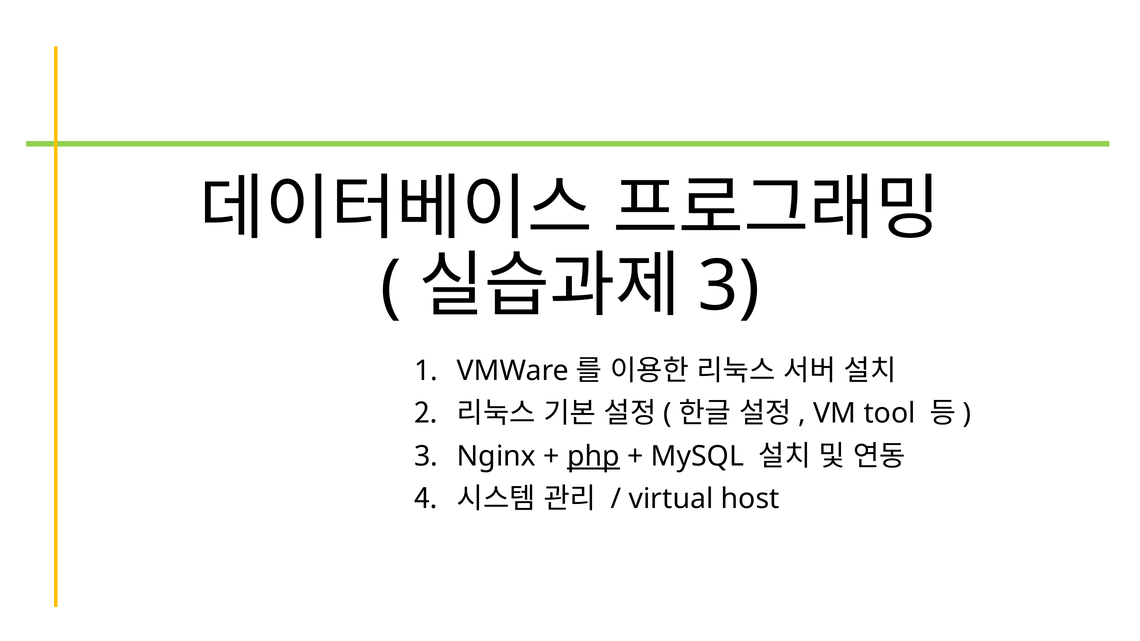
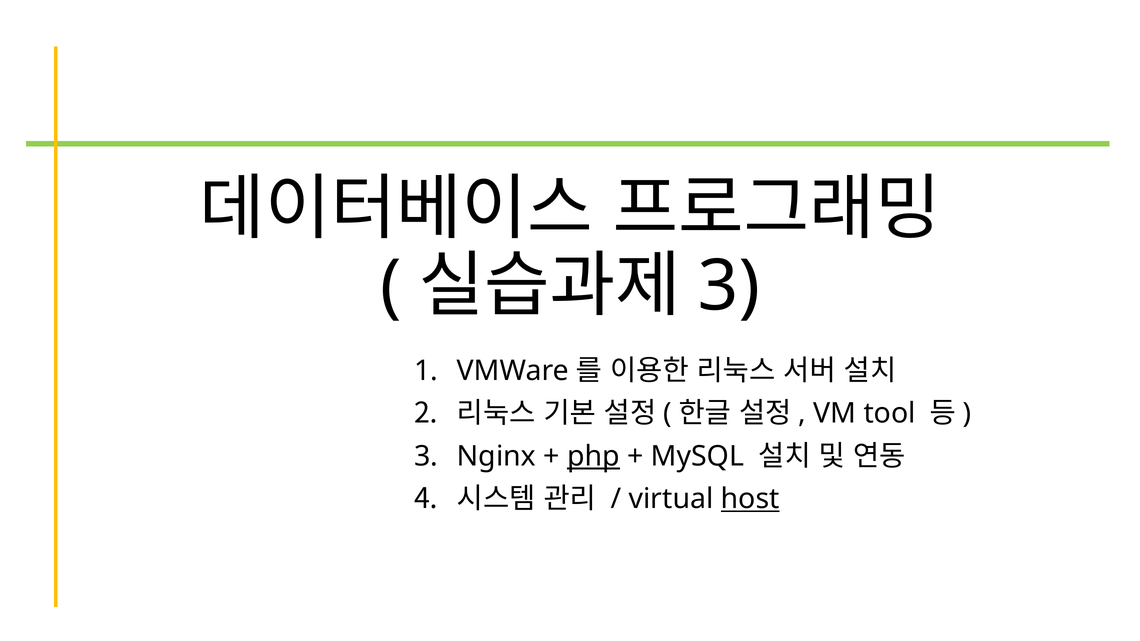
host underline: none -> present (750, 499)
